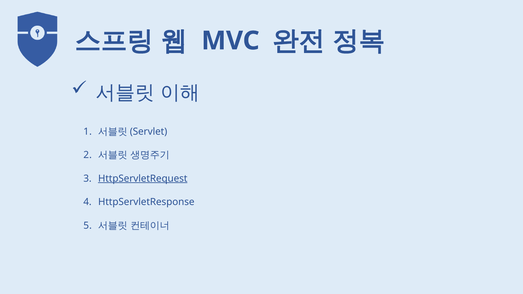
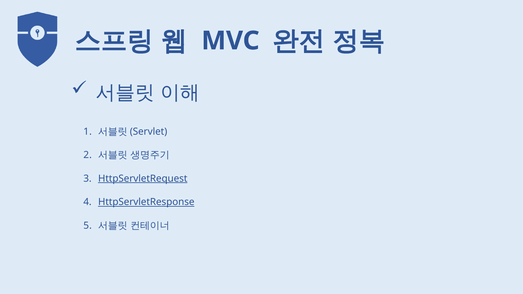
HttpServletResponse underline: none -> present (146, 202)
